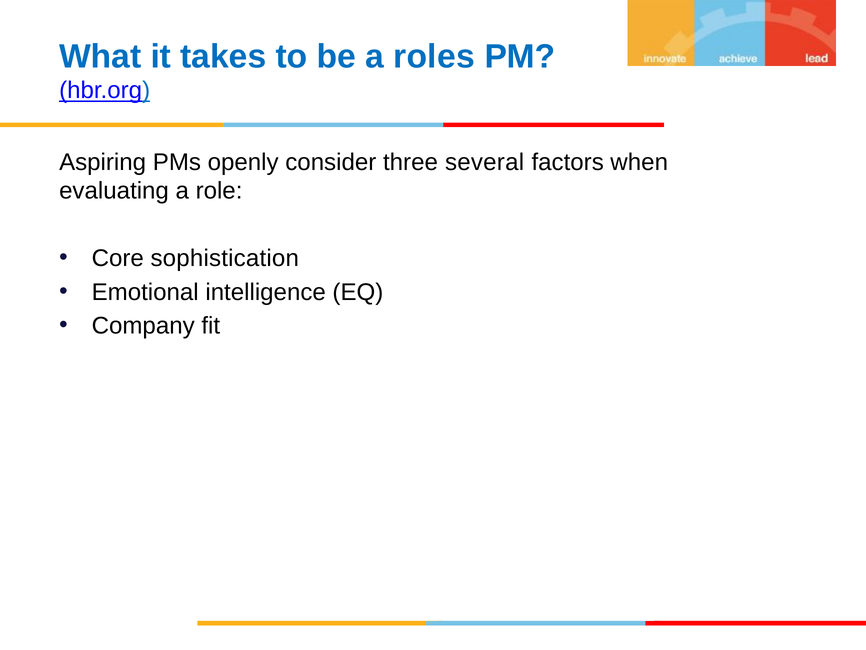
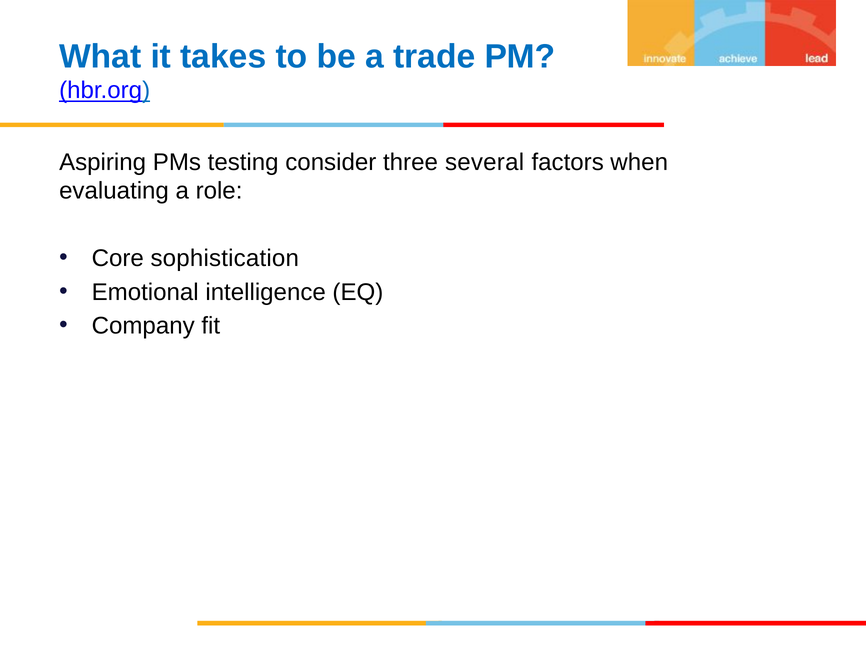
roles: roles -> trade (434, 56)
openly: openly -> testing (243, 162)
